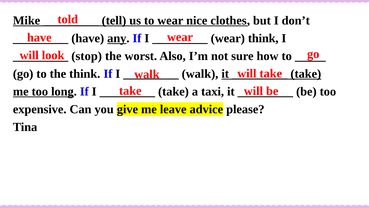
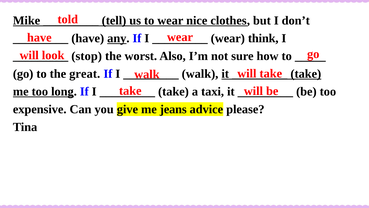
the think: think -> great (85, 74)
leave: leave -> jeans (173, 109)
